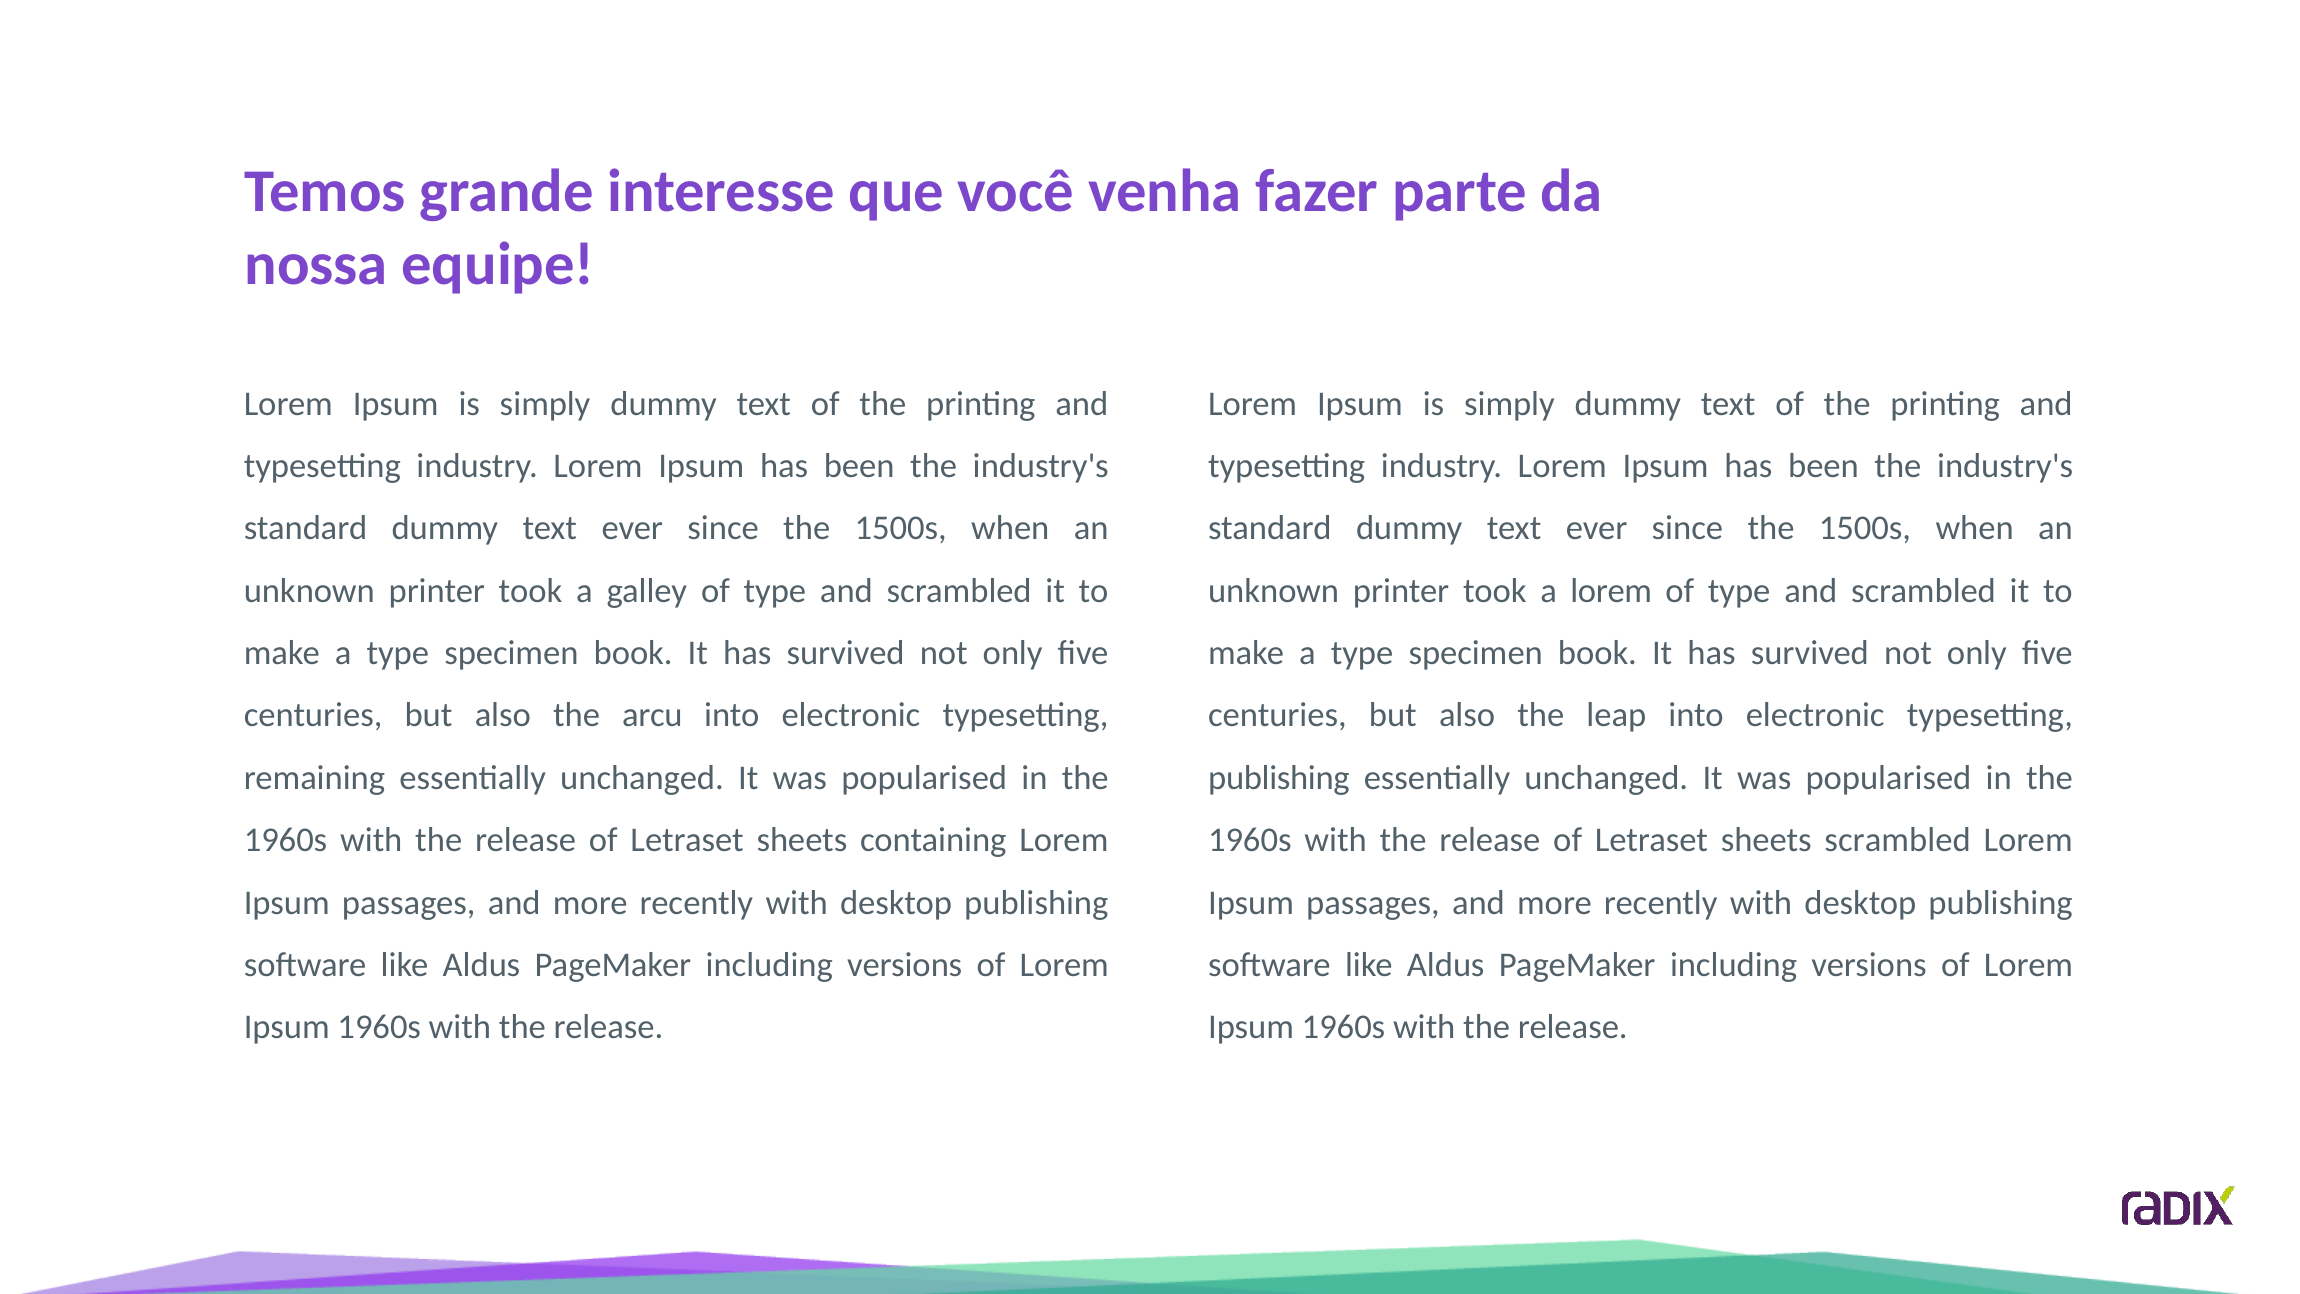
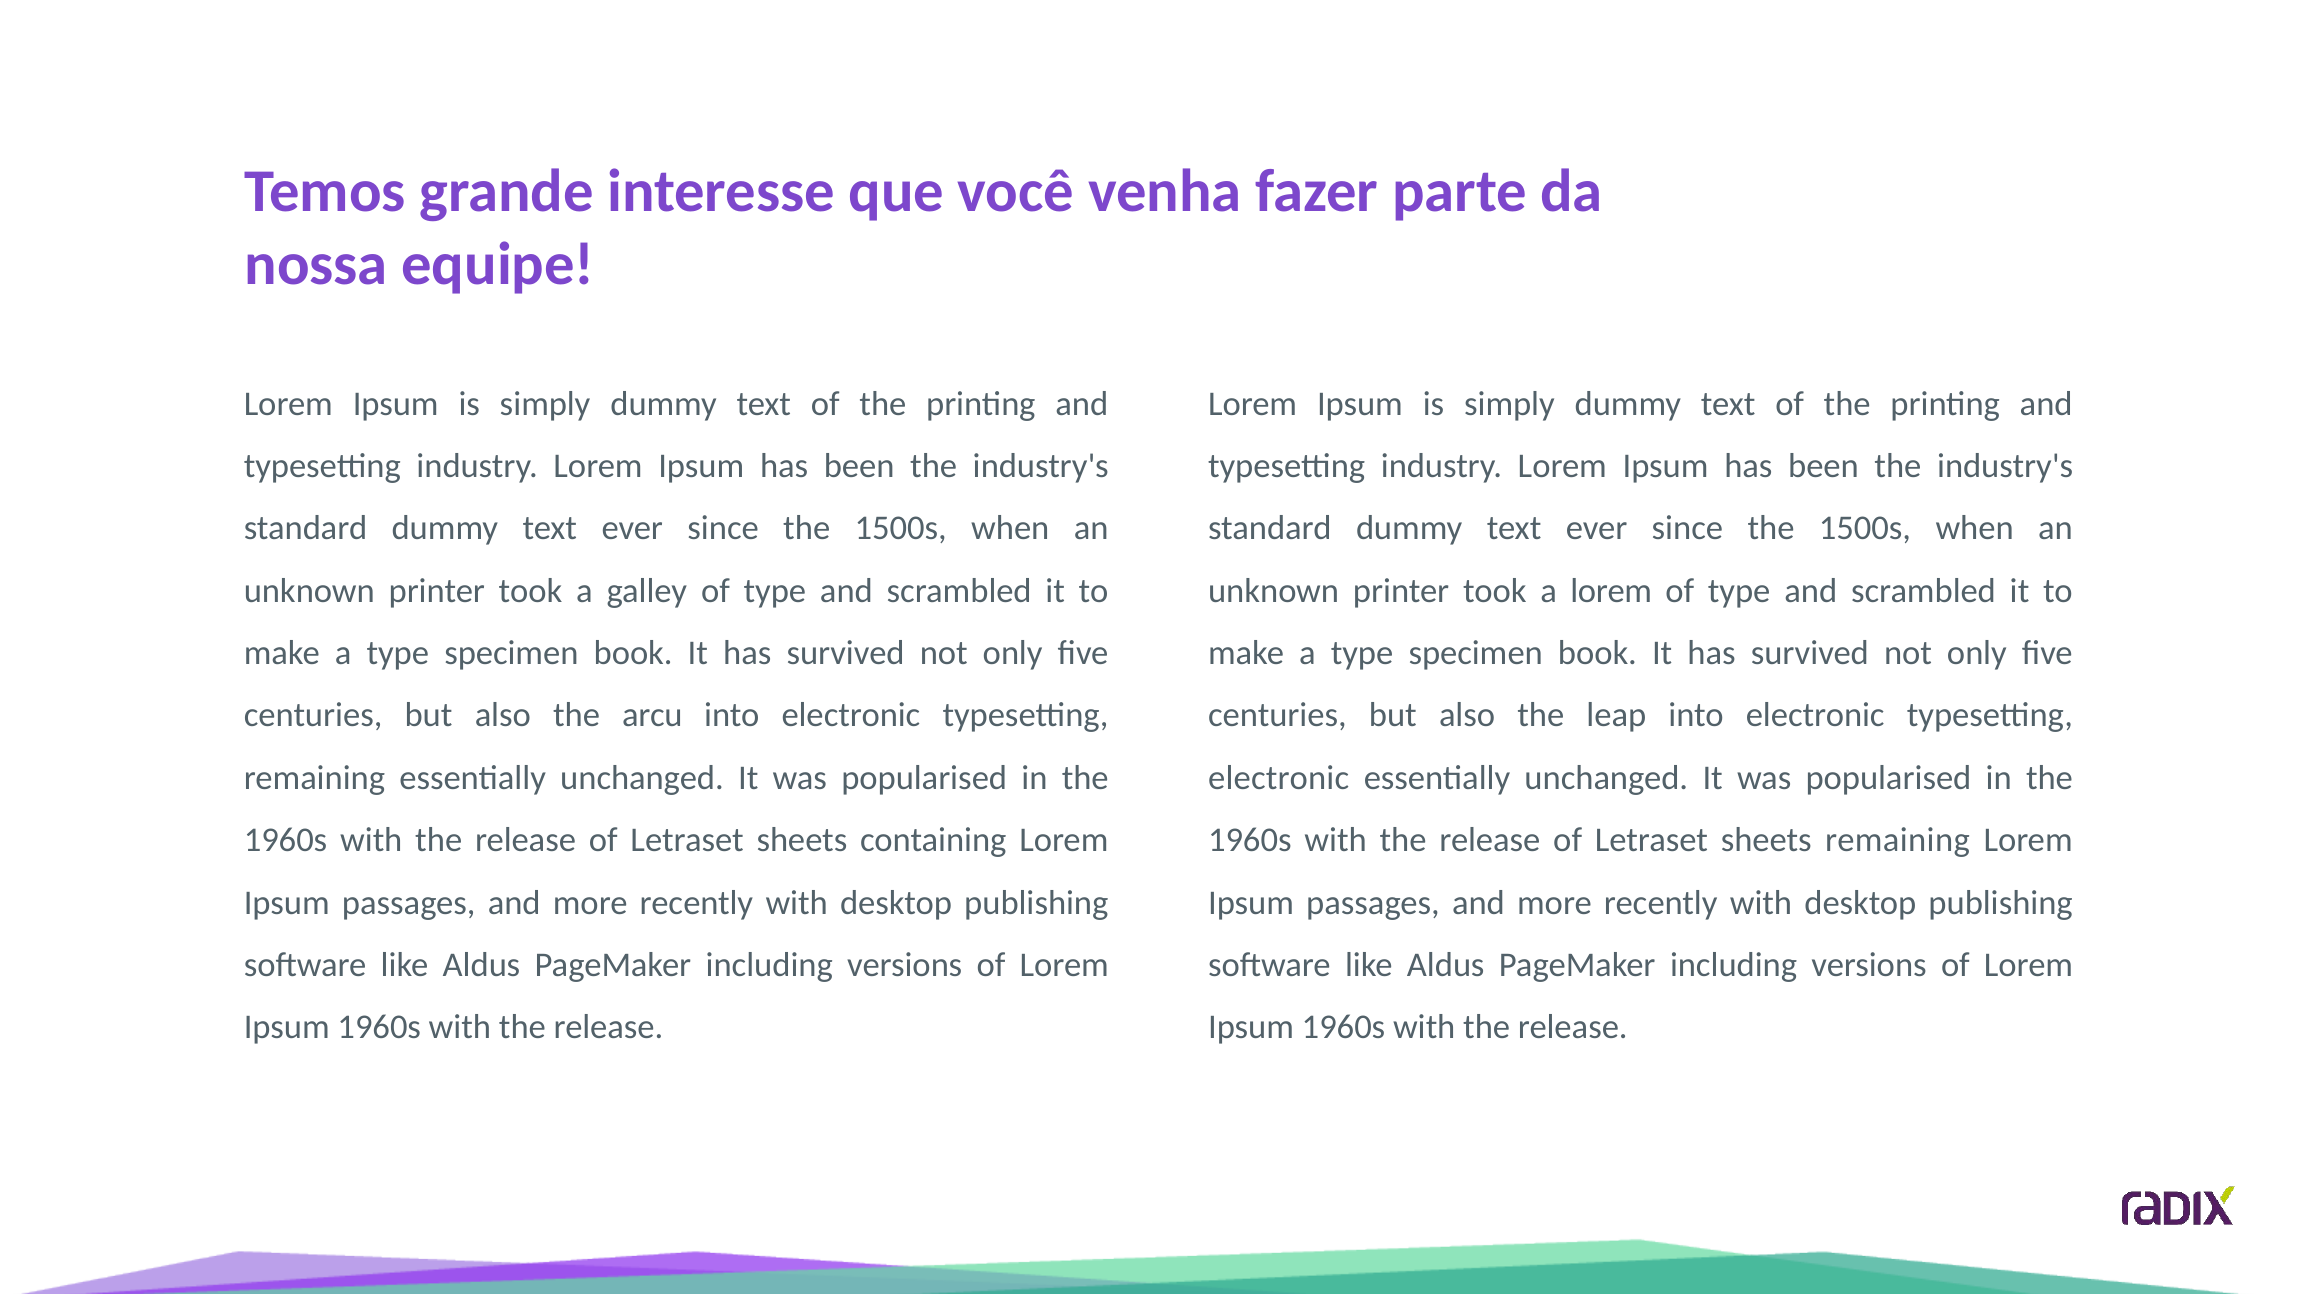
publishing: publishing -> electronic (1279, 778)
sheets scrambled: scrambled -> remaining (1897, 840)
